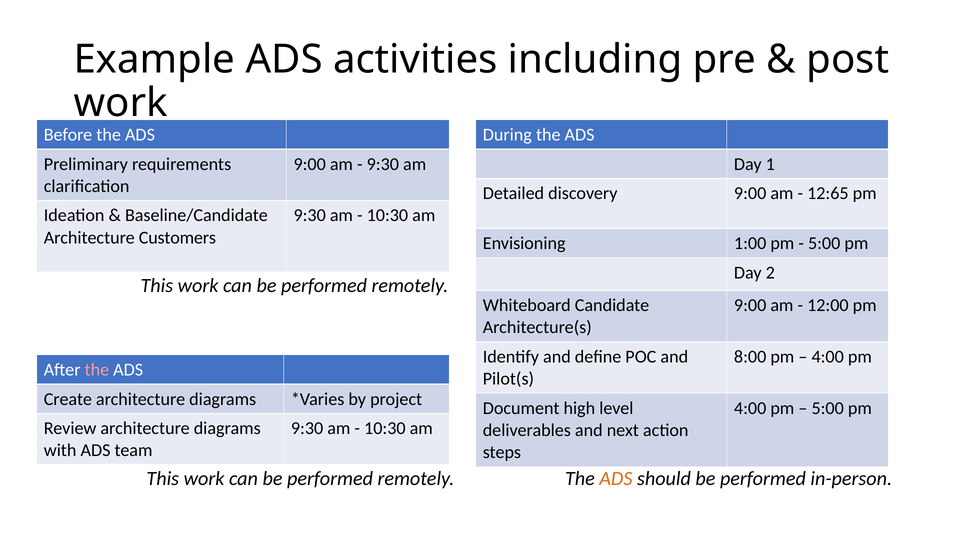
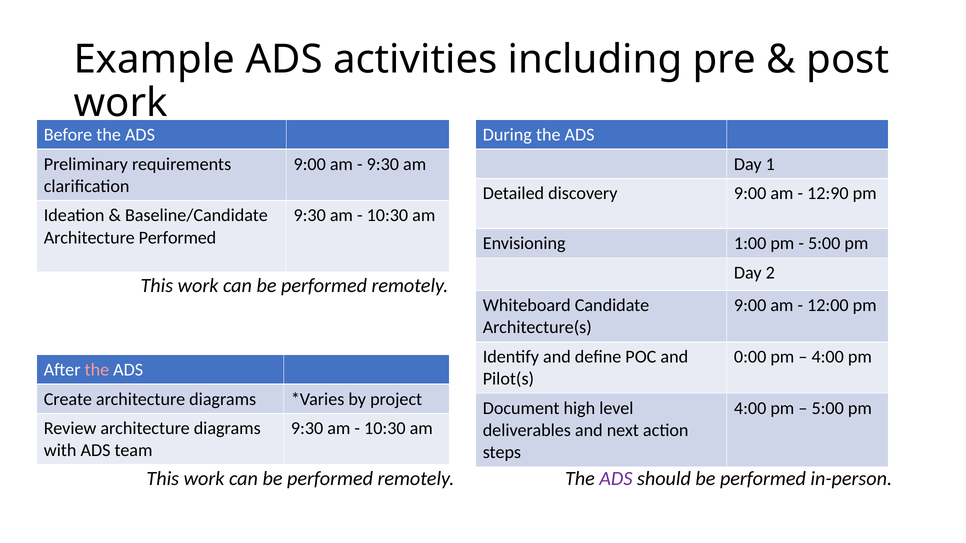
12:65: 12:65 -> 12:90 (828, 194)
Architecture Customers: Customers -> Performed (177, 238)
8:00: 8:00 -> 0:00 (750, 357)
ADS colour: orange -> purple (616, 479)
